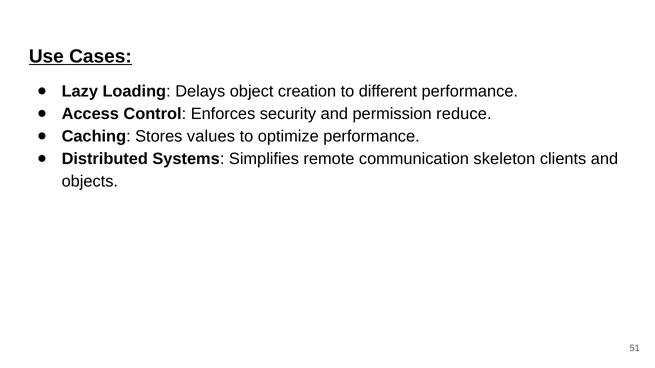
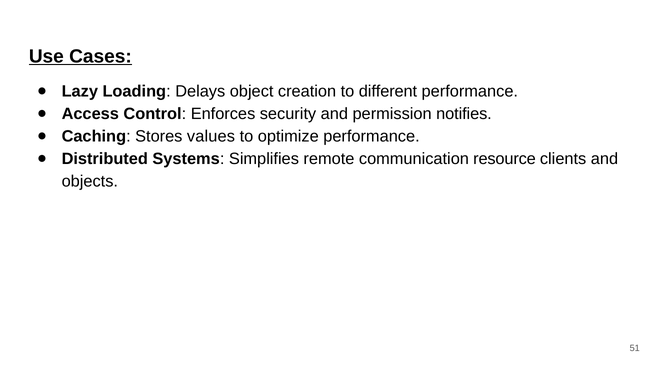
reduce: reduce -> notifies (464, 114)
skeleton: skeleton -> resource (505, 159)
